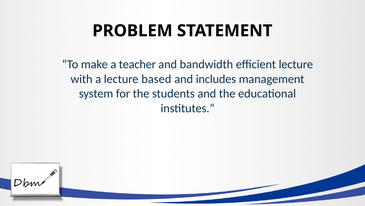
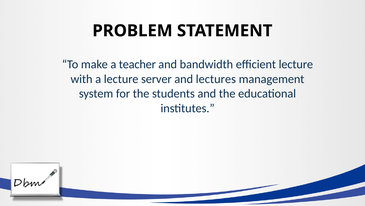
based: based -> server (156, 79)
includes: includes -> lectures (216, 79)
